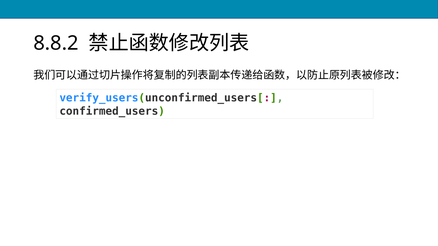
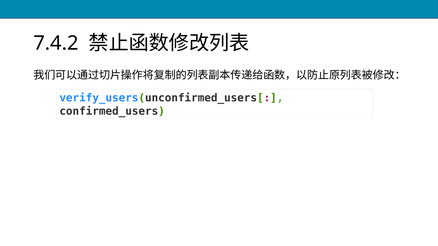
8.8.2: 8.8.2 -> 7.4.2 (56, 43)
